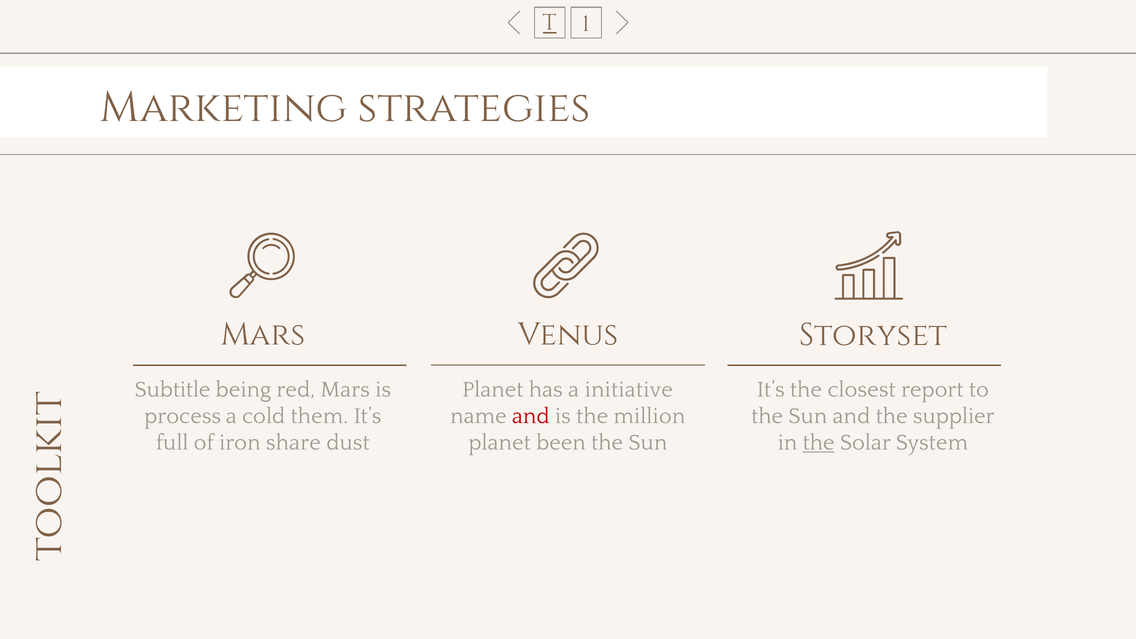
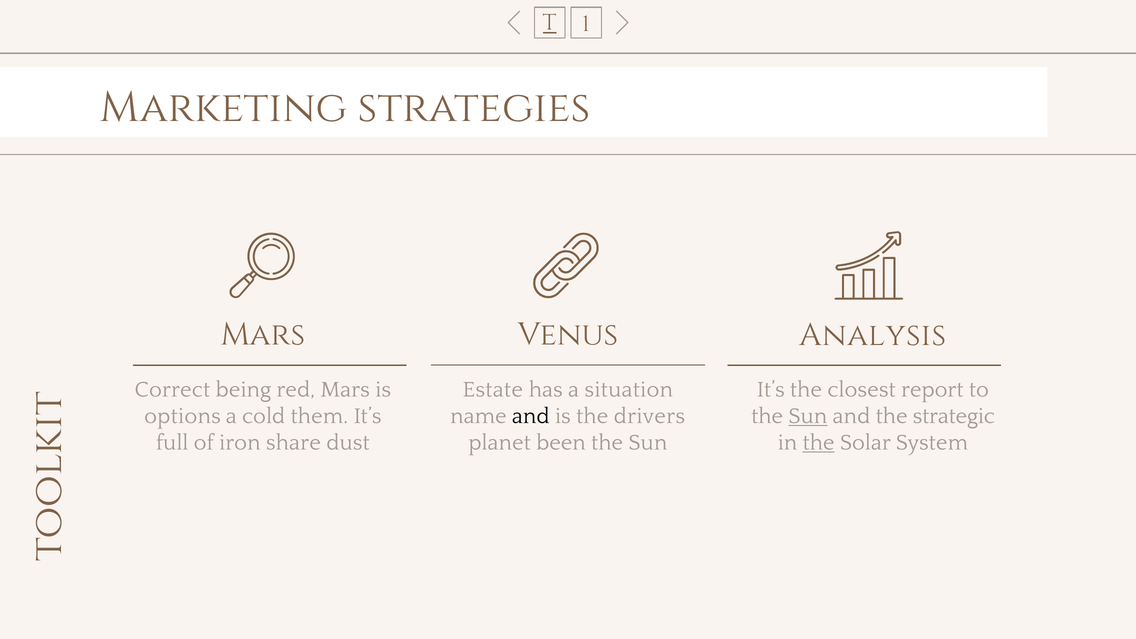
Storyset: Storyset -> Analysis (873, 335)
Subtitle: Subtitle -> Correct (172, 390)
Planet: Planet -> Estate (493, 390)
initiative: initiative -> situation (629, 390)
process: process -> options (183, 416)
and colour: red -> black (531, 416)
million: million -> drivers (649, 416)
Sun underline: none -> present (808, 416)
supplier: supplier -> strategic (954, 416)
